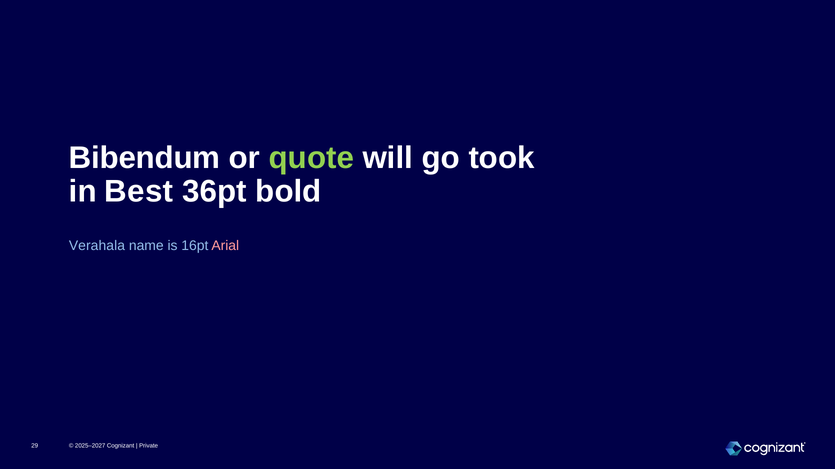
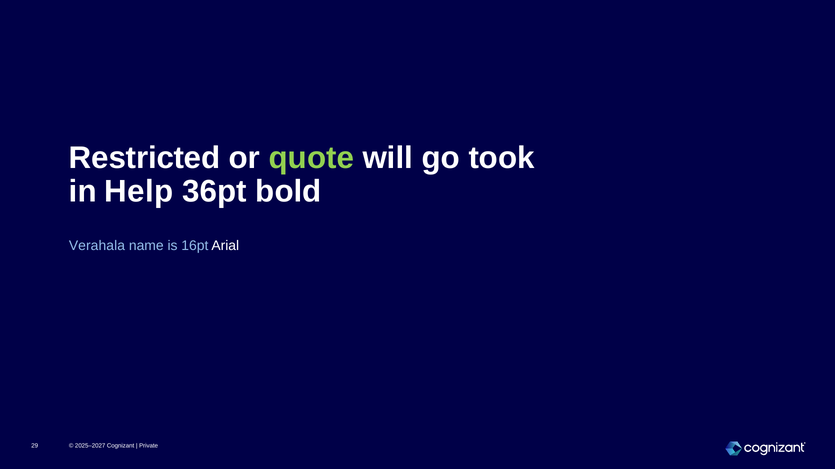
Bibendum: Bibendum -> Restricted (145, 158)
Best: Best -> Help (139, 192)
Arial colour: pink -> white (225, 246)
